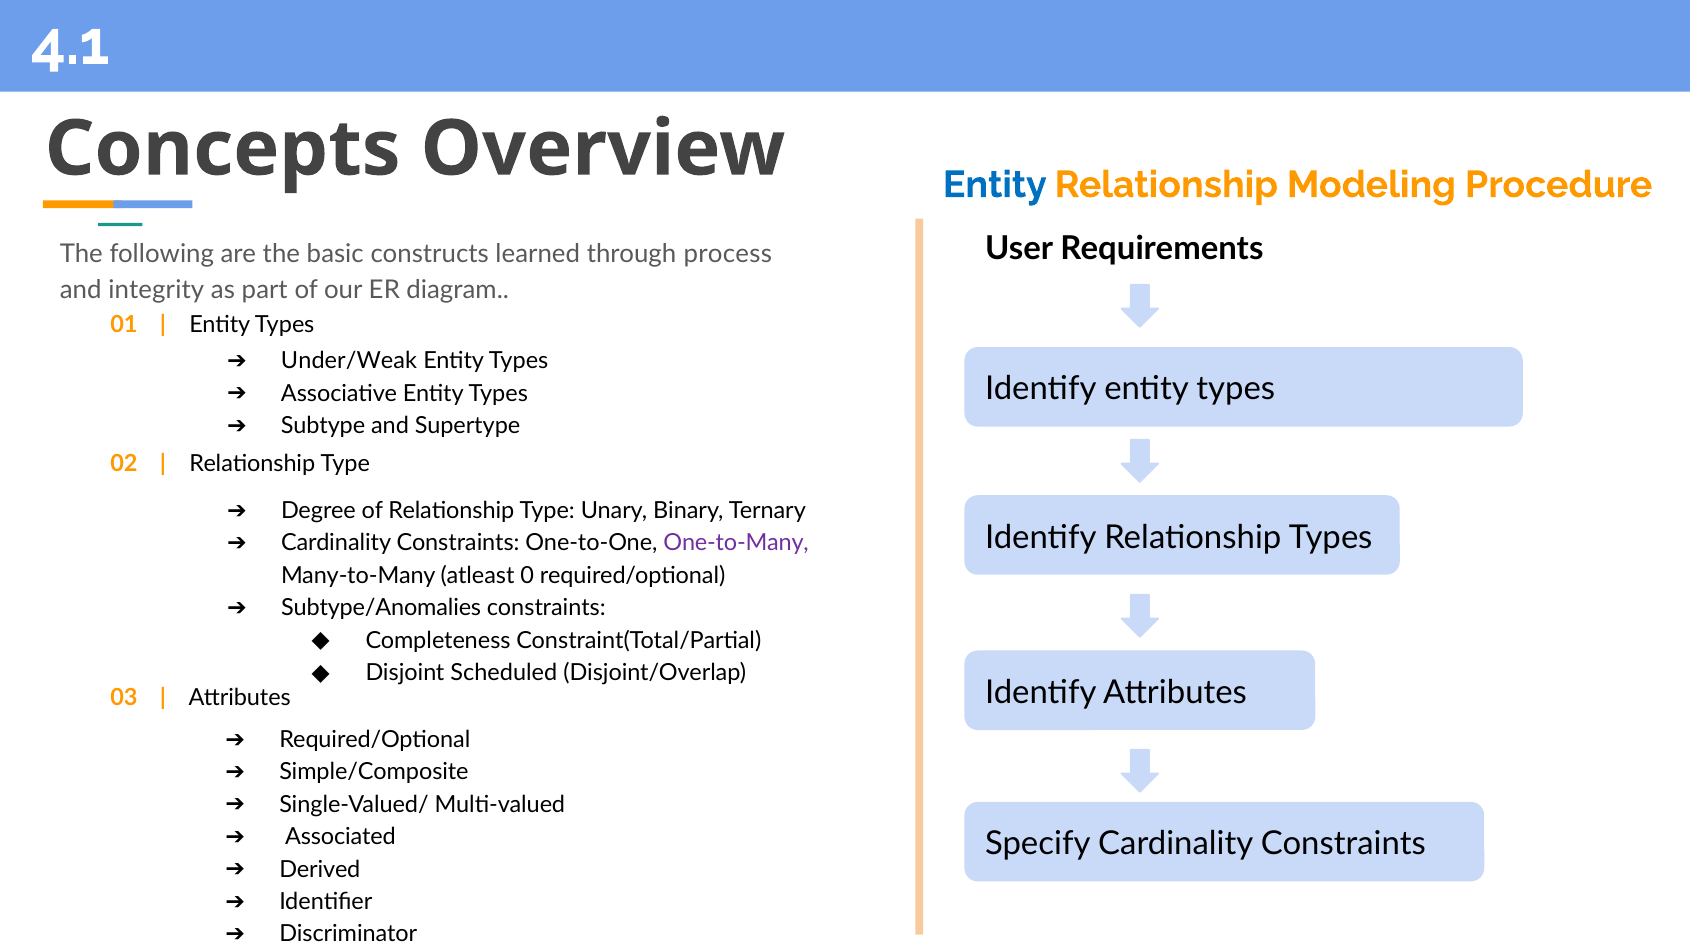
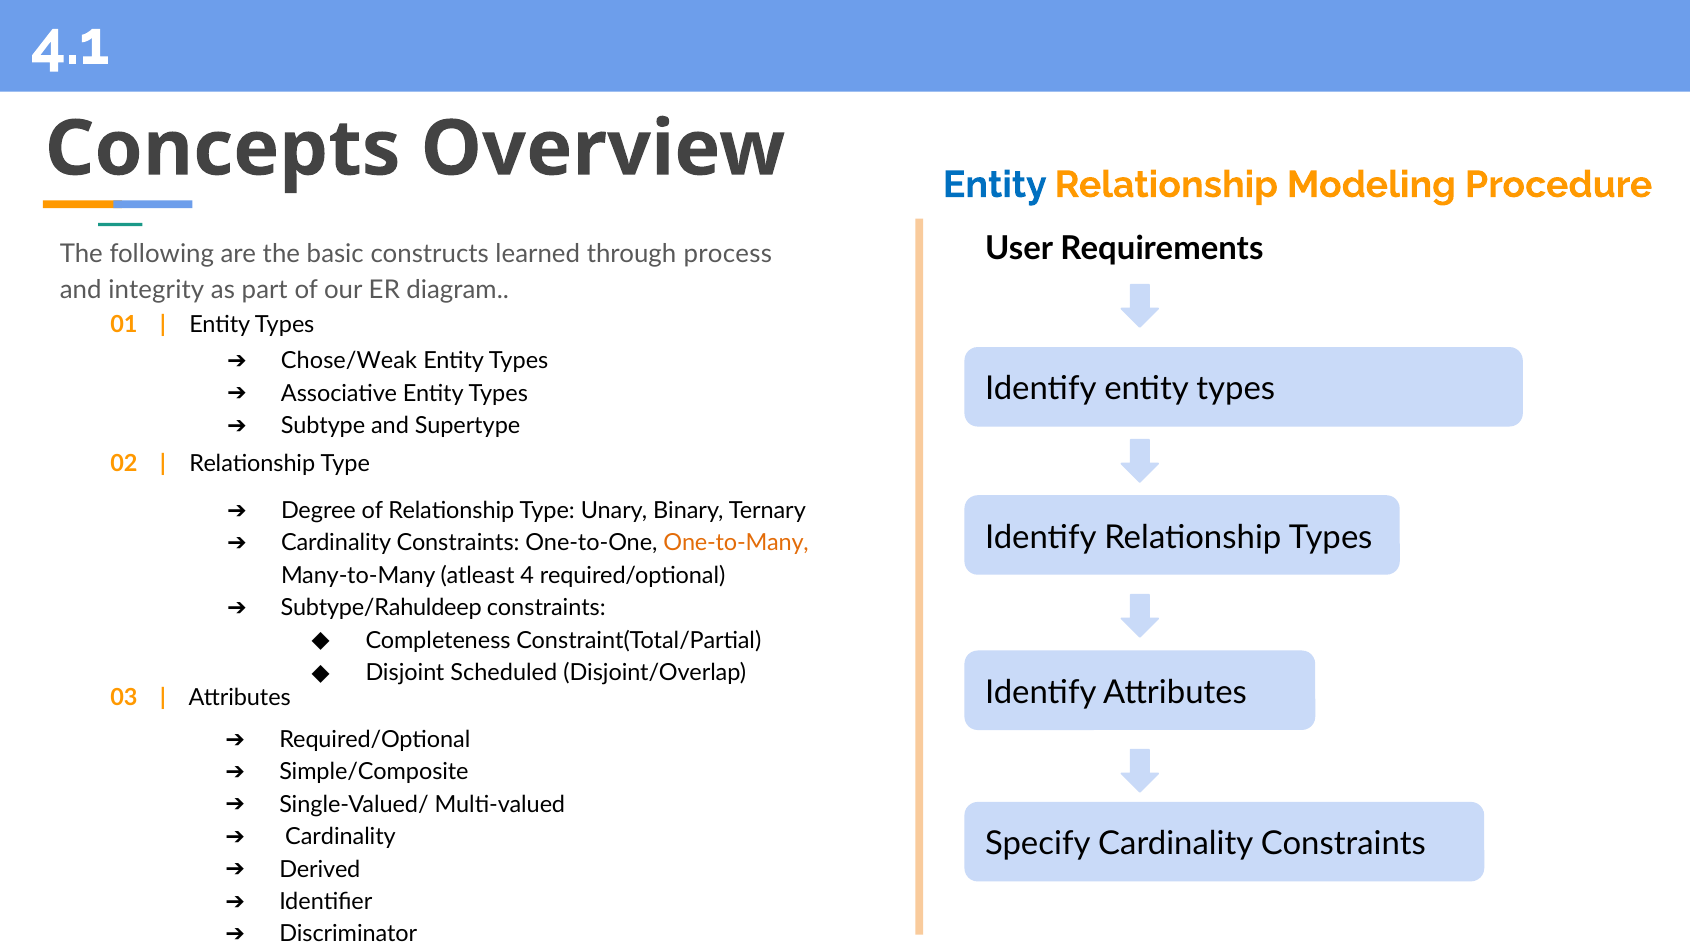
Under/Weak: Under/Weak -> Chose/Weak (349, 361)
One-to-Many colour: purple -> orange (736, 543)
0: 0 -> 4 (527, 575)
Subtype/Anomalies: Subtype/Anomalies -> Subtype/Rahuldeep (381, 608)
Associated: Associated -> Cardinality (340, 837)
